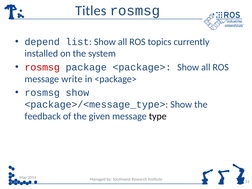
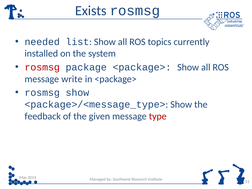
Titles: Titles -> Exists (91, 11)
depend: depend -> needed (42, 42)
type colour: black -> red (158, 116)
